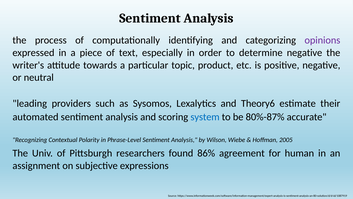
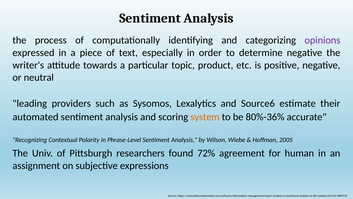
Theory6: Theory6 -> Source6 (258, 103)
system colour: blue -> orange (205, 117)
80%-87%: 80%-87% -> 80%-36% (265, 117)
86%: 86% -> 72% (206, 153)
